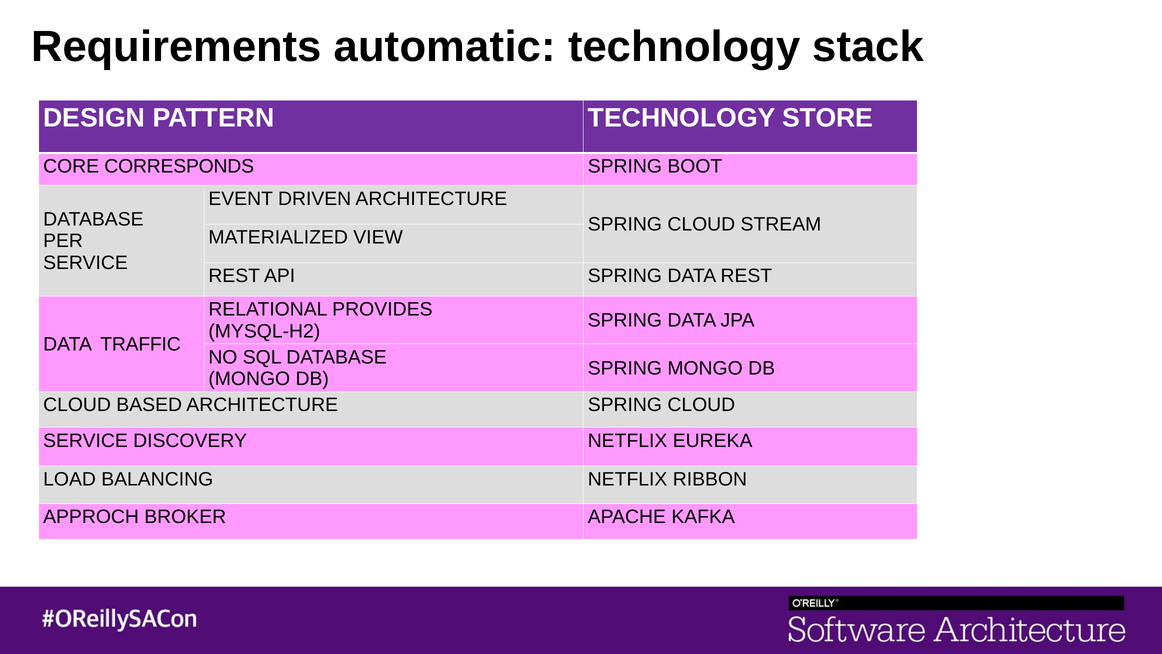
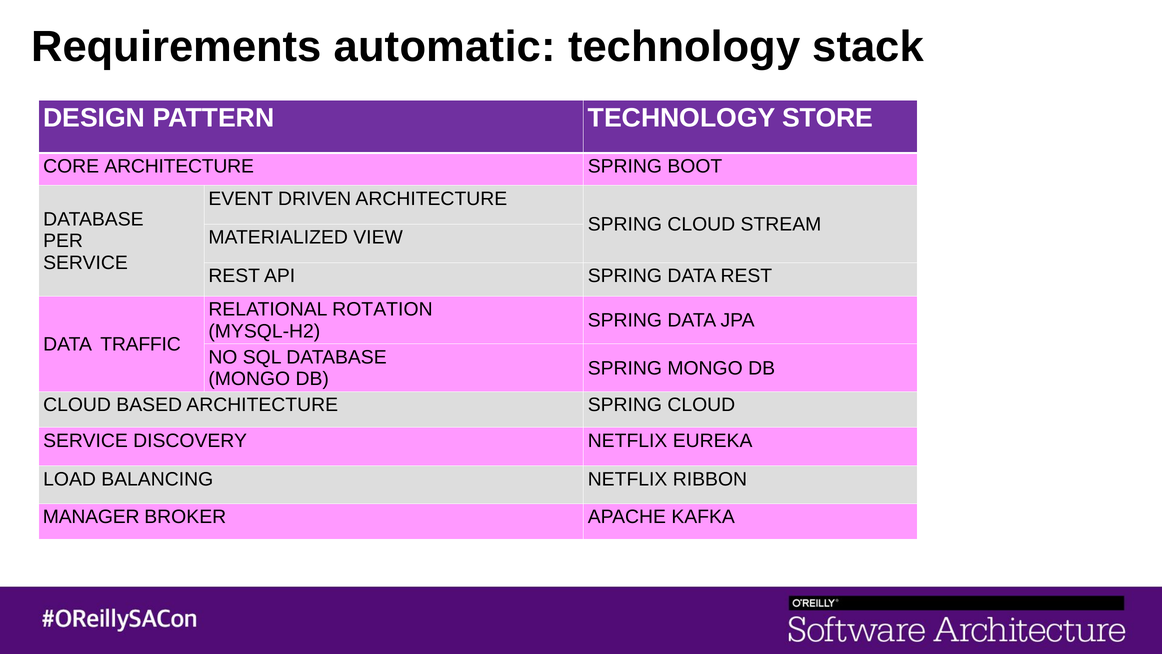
CORE CORRESPONDS: CORRESPONDS -> ARCHITECTURE (179, 166)
PROVIDES: PROVIDES -> ROTATION (382, 309)
APPROCH: APPROCH -> MANAGER (91, 517)
